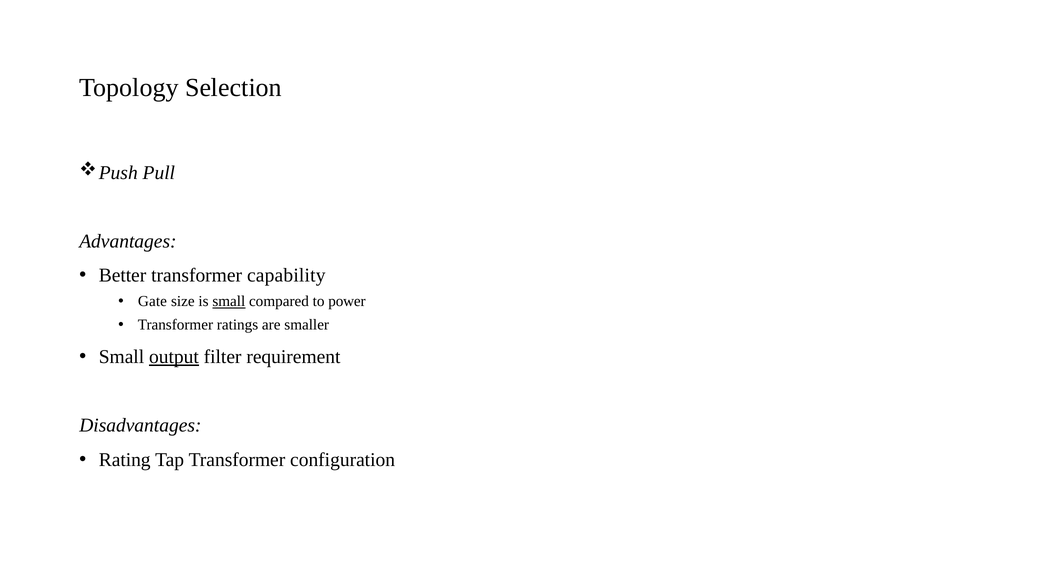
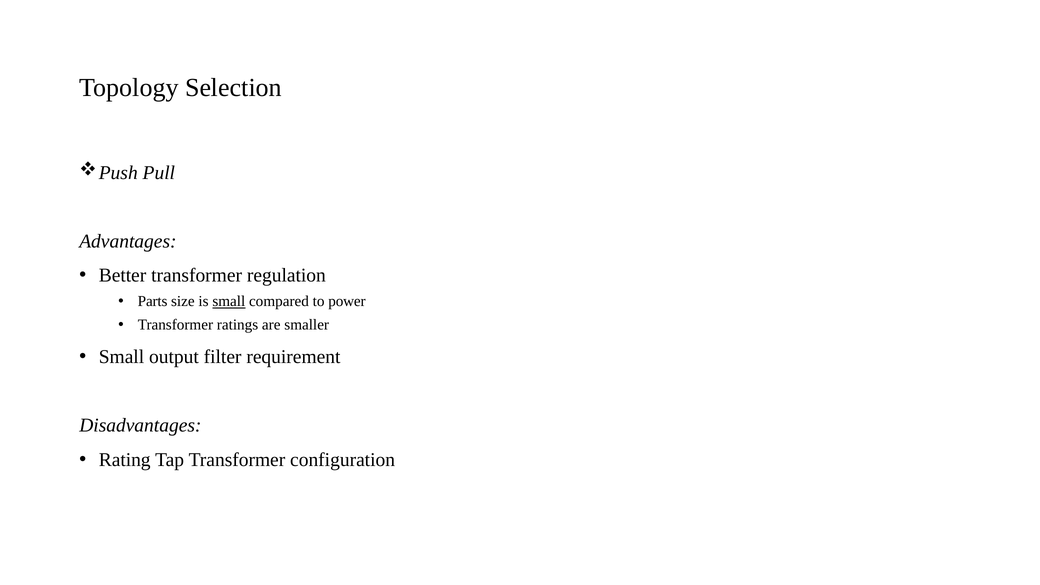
capability: capability -> regulation (286, 275)
Gate: Gate -> Parts (153, 301)
output underline: present -> none (174, 357)
